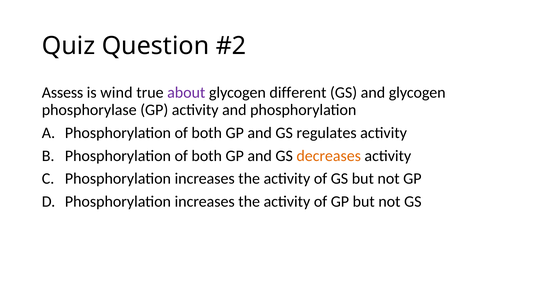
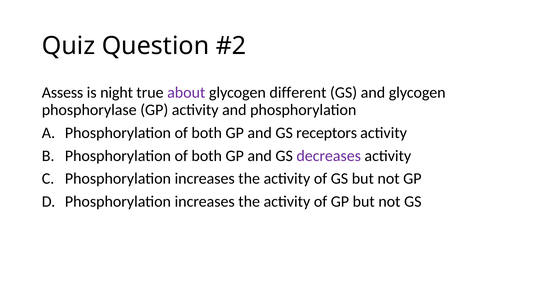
wind: wind -> night (117, 93)
regulates: regulates -> receptors (327, 133)
decreases colour: orange -> purple (329, 156)
